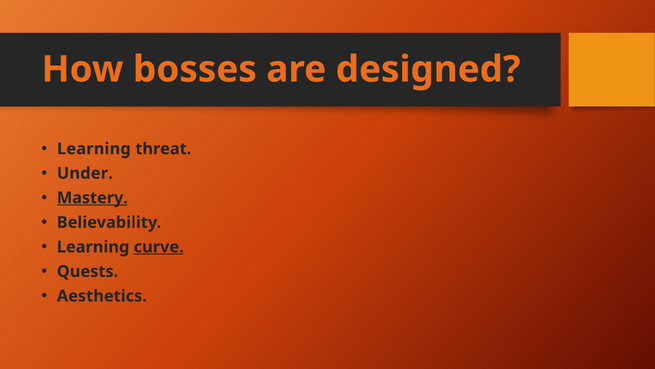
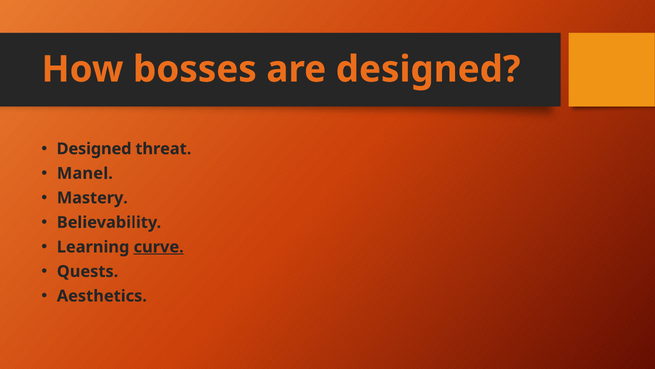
Learning: Learning -> Designed (94, 149)
Under: Under -> Manel (85, 173)
Mastery underline: present -> none (92, 198)
